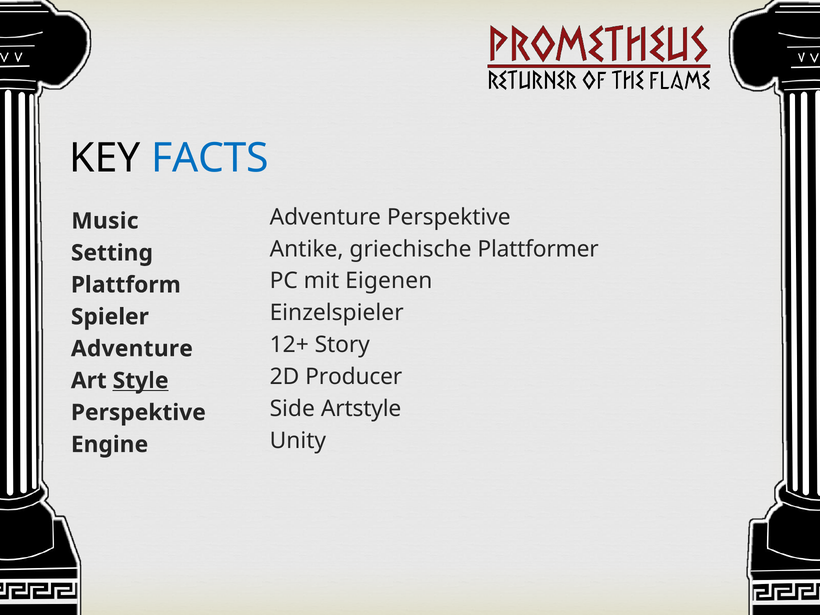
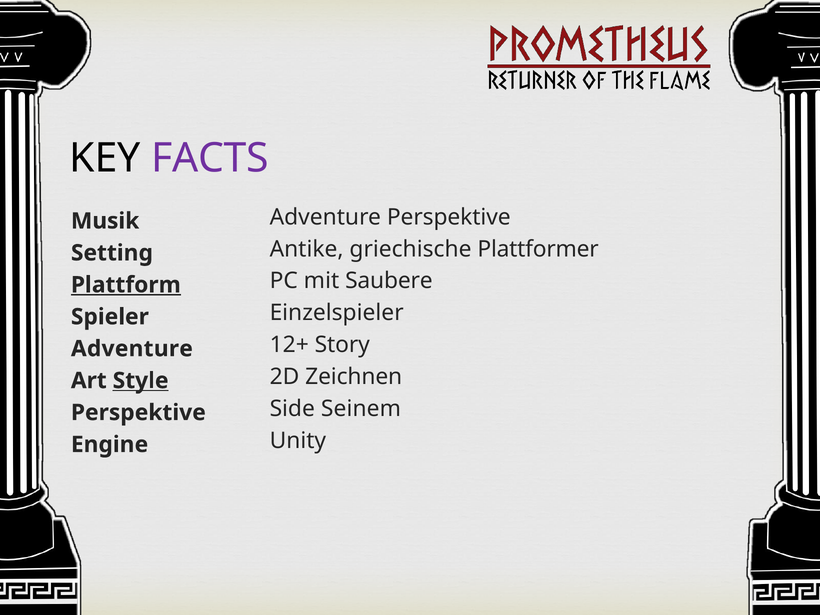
FACTS colour: blue -> purple (210, 158)
Music: Music -> Musik (105, 221)
Eigenen: Eigenen -> Saubere (389, 281)
Plattform underline: none -> present (126, 285)
Producer: Producer -> Zeichnen (354, 377)
Artstyle: Artstyle -> Seinem (361, 409)
